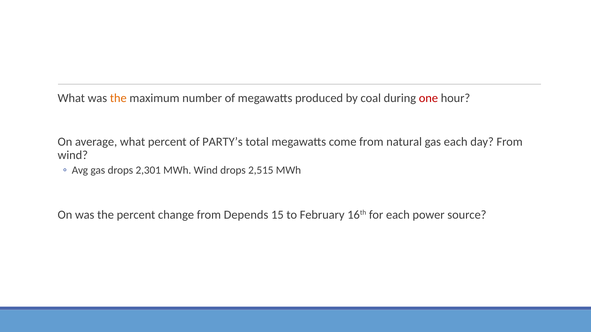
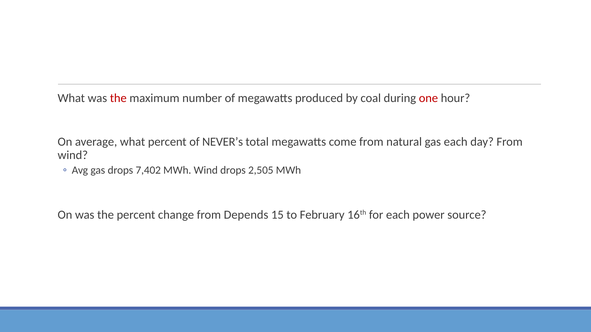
the colour: orange -> red (118, 98)
PARTY’s: PARTY’s -> NEVER’s (223, 142)
2,301: 2,301 -> 7,402 (148, 171)
2,515: 2,515 -> 2,505 (261, 171)
